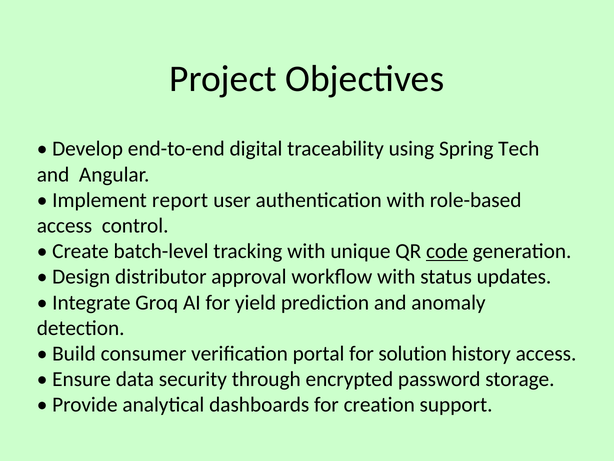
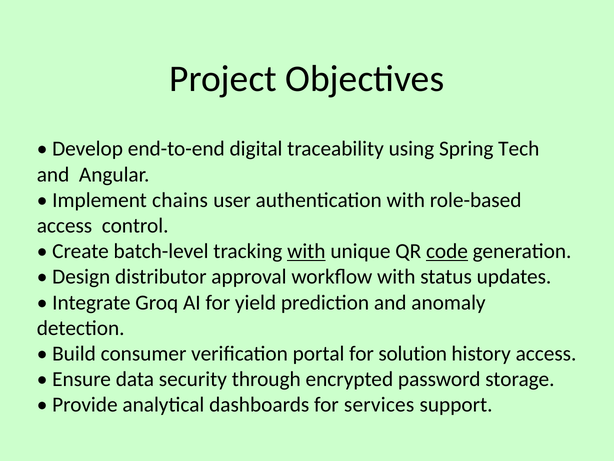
report: report -> chains (180, 200)
with underline: none -> present (306, 251)
creation: creation -> services (379, 404)
